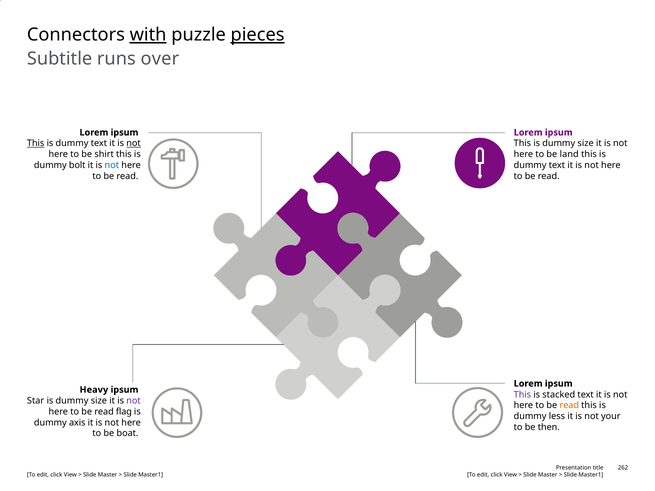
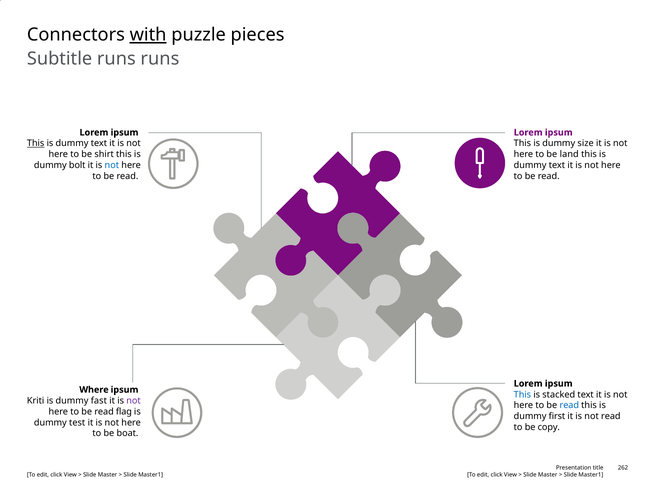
pieces underline: present -> none (258, 35)
runs over: over -> runs (160, 59)
not underline: present -> none (134, 143)
Heavy: Heavy -> Where (94, 390)
This colour: purple -> blue (522, 395)
Star: Star -> Kriti (36, 401)
size: size -> fast (99, 401)
read colour: orange -> blue (569, 406)
less: less -> first (557, 417)
not your: your -> read (611, 417)
axis: axis -> test (77, 423)
then: then -> copy (549, 428)
